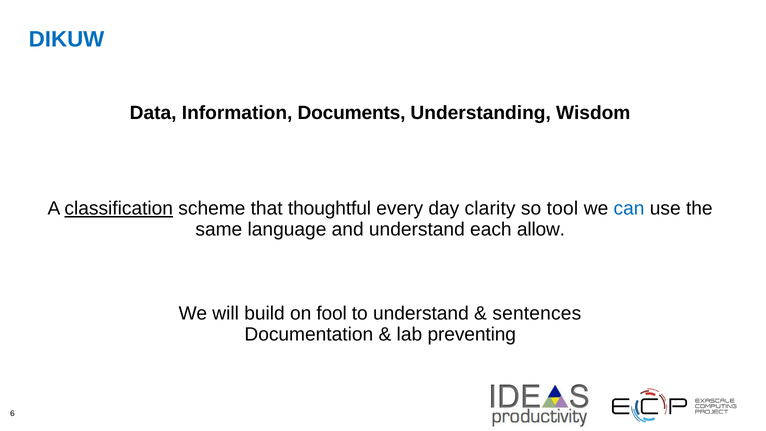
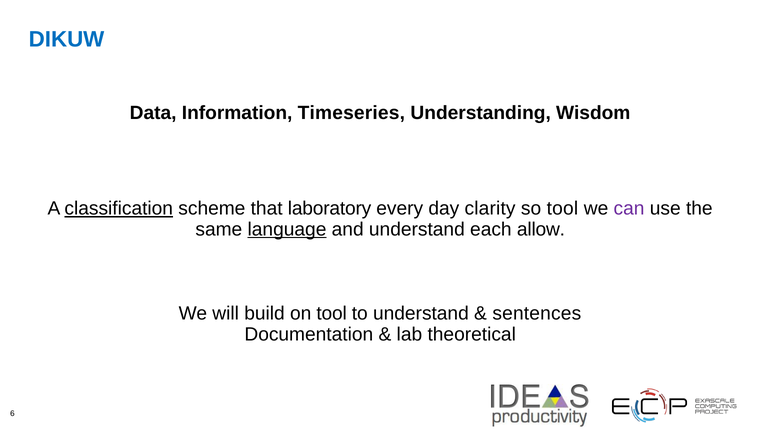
Documents: Documents -> Timeseries (351, 113)
thoughtful: thoughtful -> laboratory (330, 209)
can colour: blue -> purple (629, 209)
language underline: none -> present (287, 229)
on fool: fool -> tool (332, 314)
preventing: preventing -> theoretical (472, 334)
